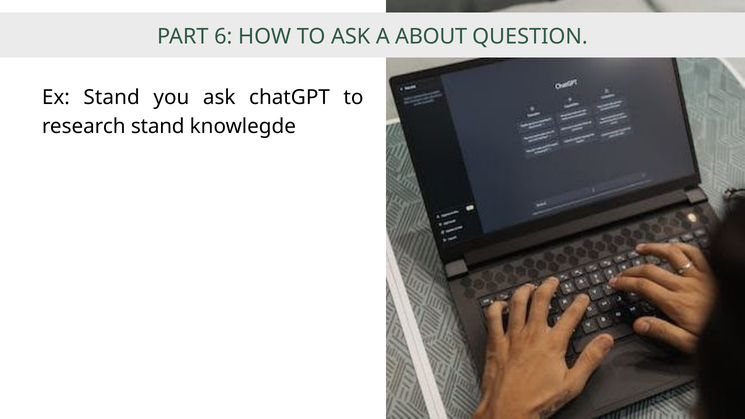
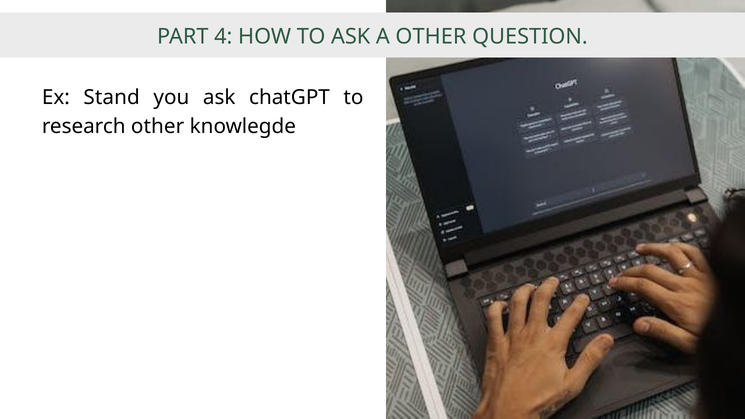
6: 6 -> 4 (223, 36)
A ABOUT: ABOUT -> OTHER (431, 36)
research stand: stand -> other (158, 127)
